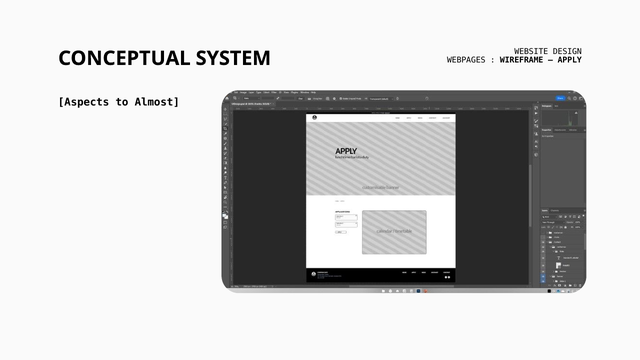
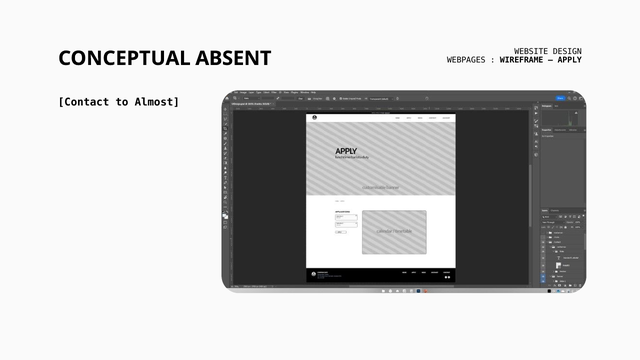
SYSTEM: SYSTEM -> ABSENT (233, 58)
Aspects: Aspects -> Contact (84, 102)
